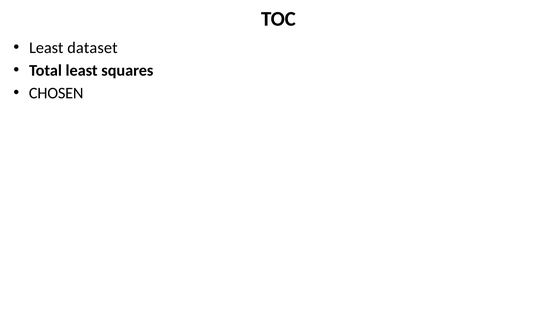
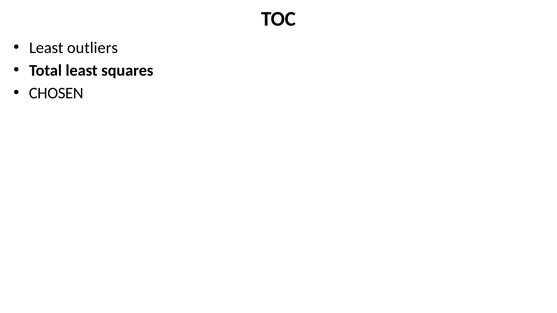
dataset: dataset -> outliers (92, 48)
